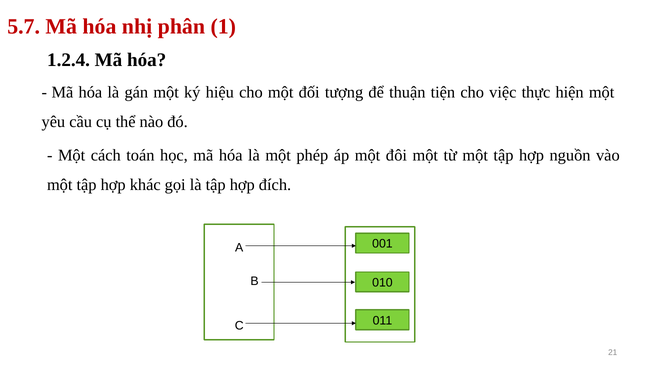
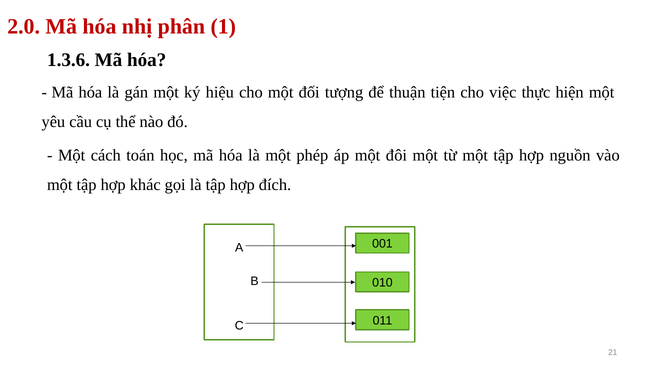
5.7: 5.7 -> 2.0 (24, 27)
1.2.4: 1.2.4 -> 1.3.6 (69, 60)
